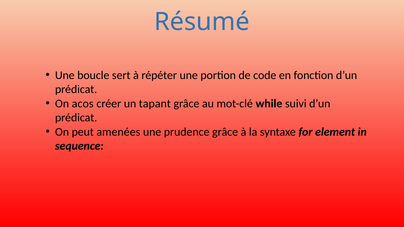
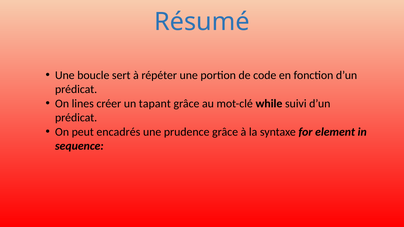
acos: acos -> lines (83, 104)
amenées: amenées -> encadrés (118, 132)
